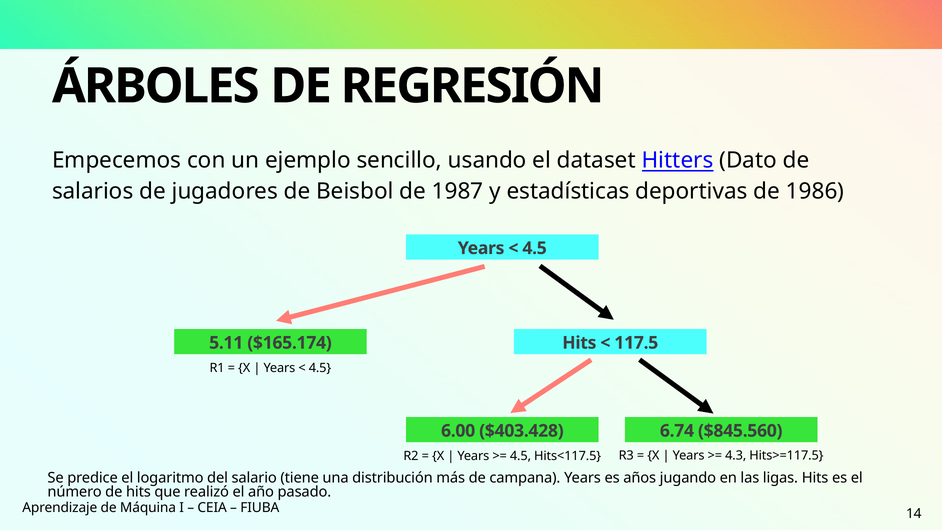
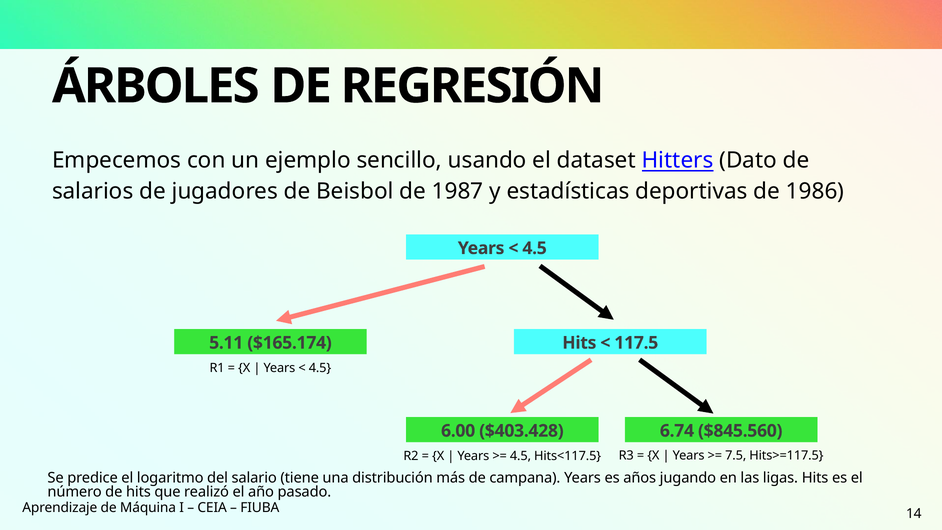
4.3: 4.3 -> 7.5 (736, 456)
